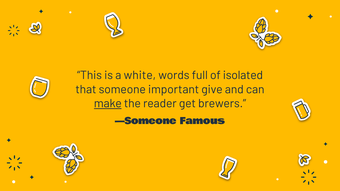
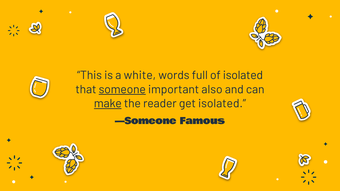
someone underline: none -> present (122, 89)
give: give -> also (212, 89)
get brewers: brewers -> isolated (222, 104)
